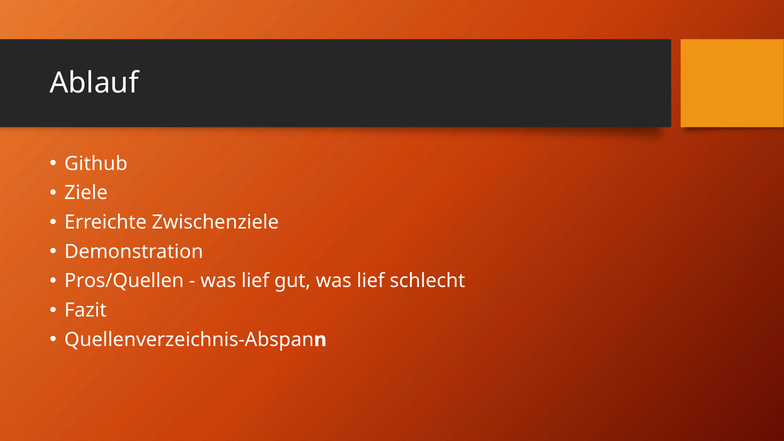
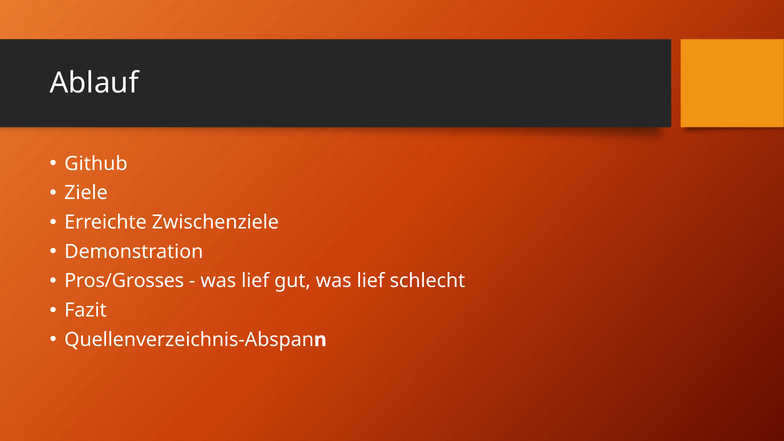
Pros/Quellen: Pros/Quellen -> Pros/Grosses (124, 281)
